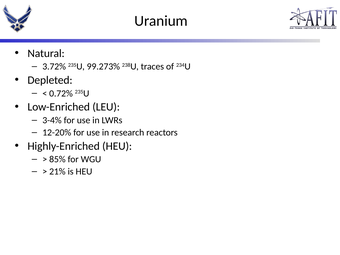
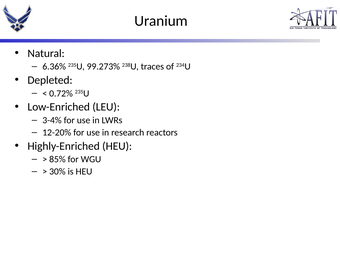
3.72%: 3.72% -> 6.36% (54, 67)
21%: 21% -> 30% (57, 172)
